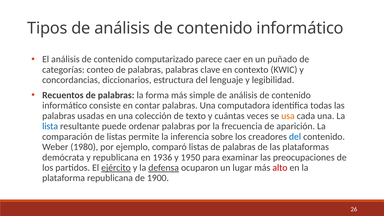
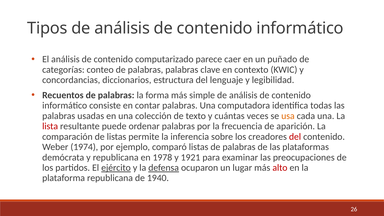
lista colour: blue -> red (50, 126)
del colour: blue -> red (295, 137)
1980: 1980 -> 1974 (84, 147)
1936: 1936 -> 1978 (162, 157)
1950: 1950 -> 1921 (191, 157)
1900: 1900 -> 1940 (158, 178)
